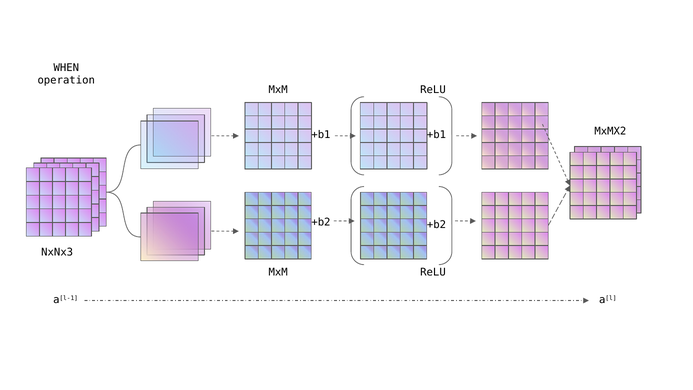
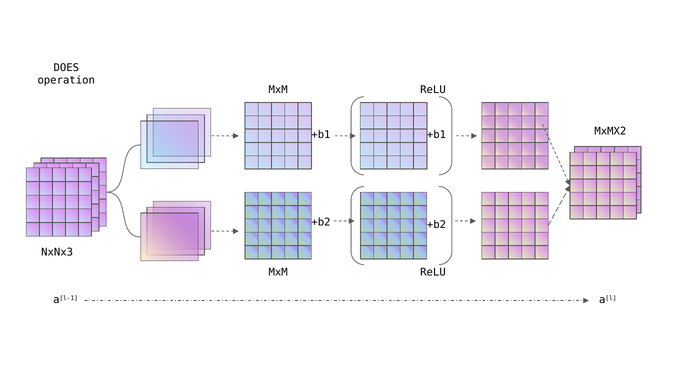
WHEN: WHEN -> DOES (66, 68)
